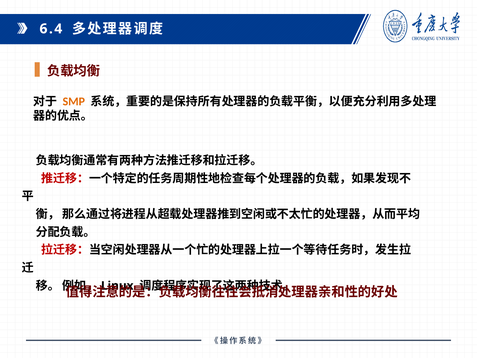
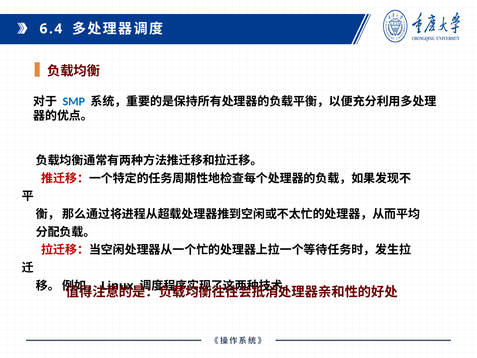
SMP colour: orange -> blue (74, 102)
